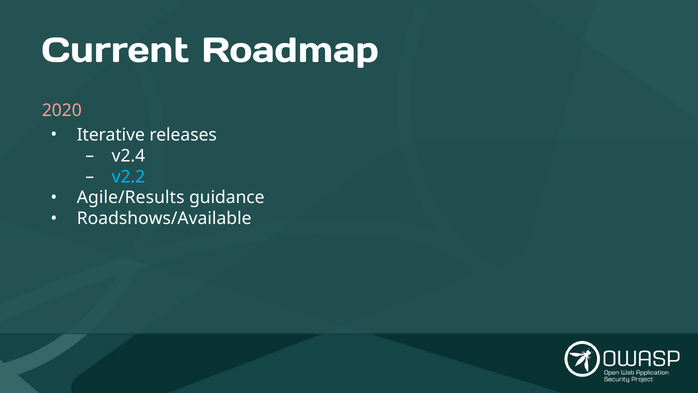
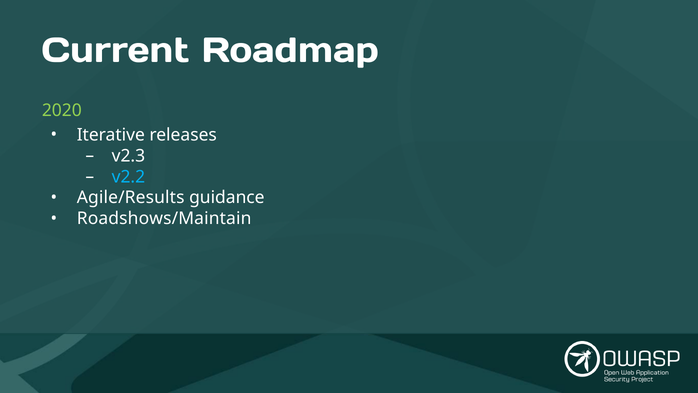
2020 colour: pink -> light green (62, 110)
v2.4: v2.4 -> v2.3 (128, 156)
Roadshows/Available: Roadshows/Available -> Roadshows/Maintain (164, 218)
